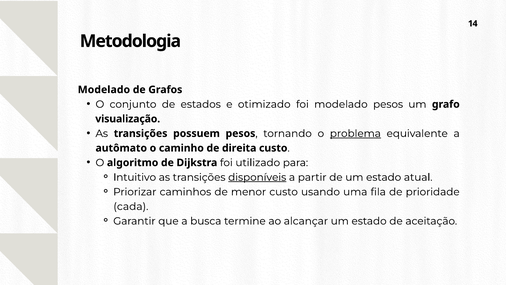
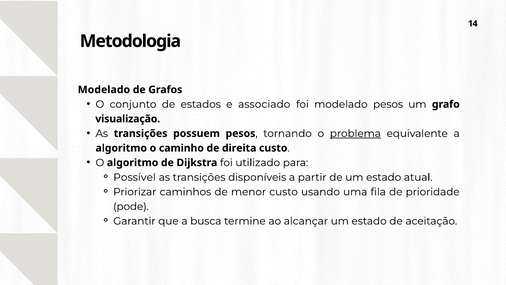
otimizado: otimizado -> associado (264, 104)
autômato: autômato -> algoritmo (121, 148)
Intuitivo: Intuitivo -> Possível (135, 177)
disponíveis underline: present -> none (257, 177)
cada: cada -> pode (131, 206)
